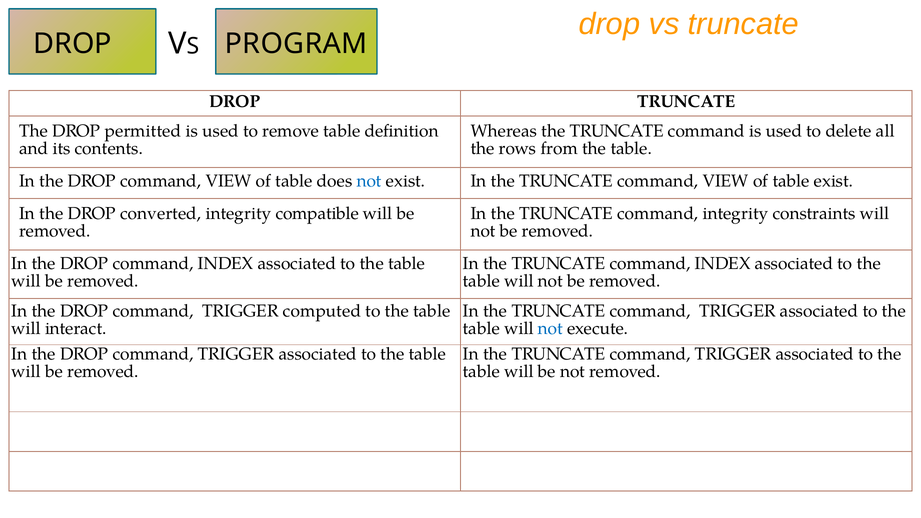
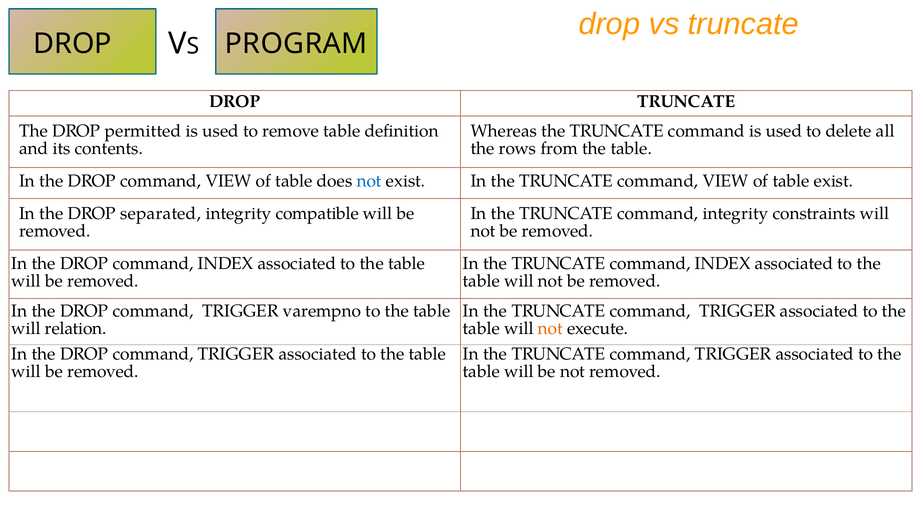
converted: converted -> separated (161, 214)
computed: computed -> varempno (322, 311)
interact: interact -> relation (76, 328)
not colour: blue -> orange (550, 328)
